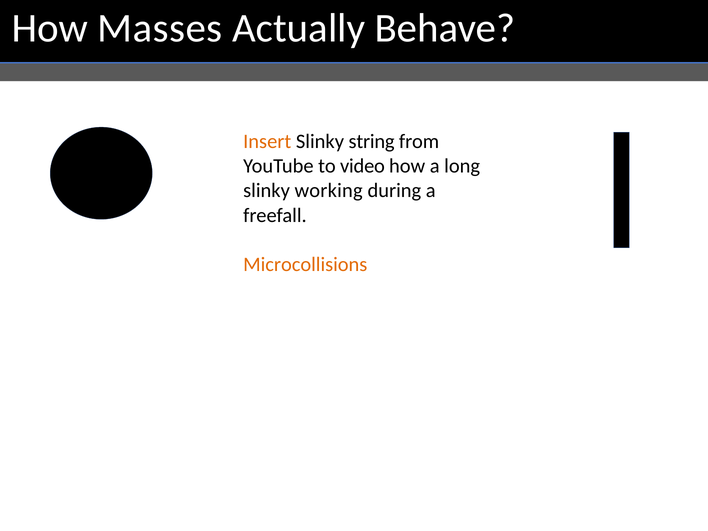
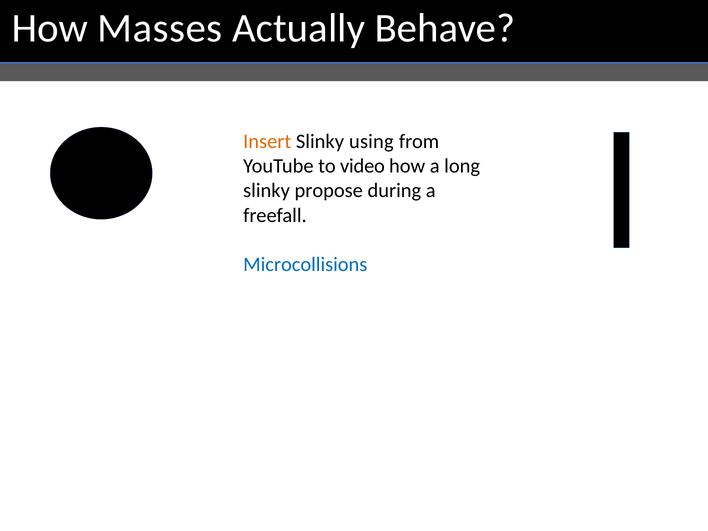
string: string -> using (371, 142)
working: working -> propose (329, 191)
Microcollisions colour: orange -> blue (305, 264)
